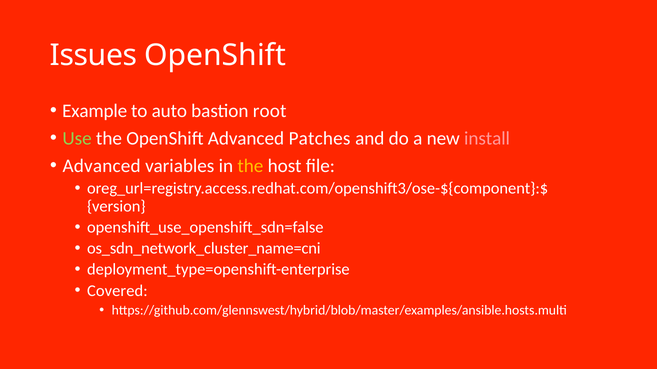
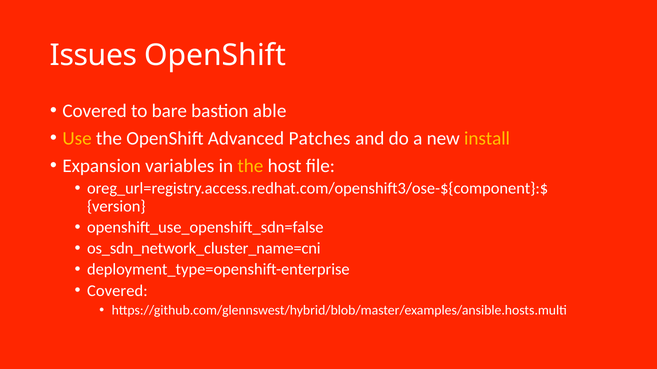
Example: Example -> Covered (95, 111)
auto: auto -> bare (169, 111)
root: root -> able (270, 111)
Use colour: light green -> yellow (77, 139)
install colour: pink -> yellow (487, 139)
Advanced: Advanced -> Expansion (102, 166)
